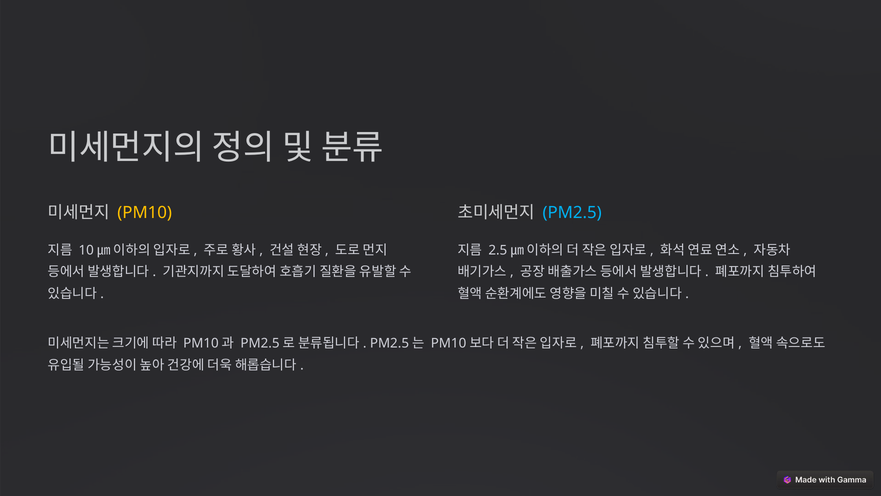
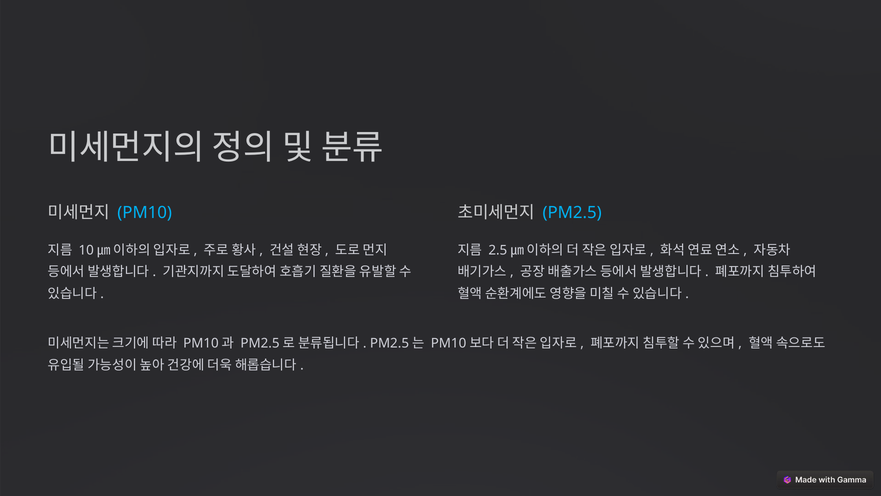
PM10 colour: yellow -> light blue (145, 212)
